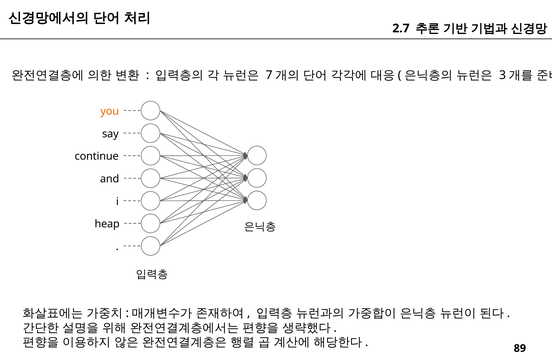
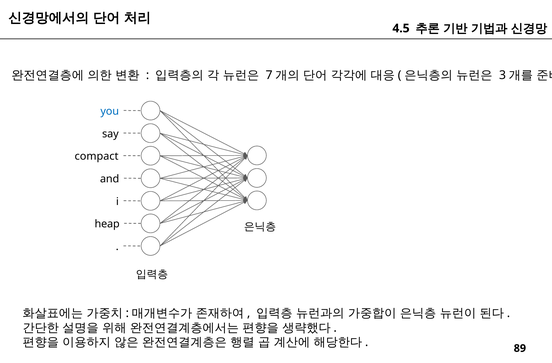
2.7: 2.7 -> 4.5 (401, 28)
you colour: orange -> blue (110, 111)
continue: continue -> compact (97, 156)
